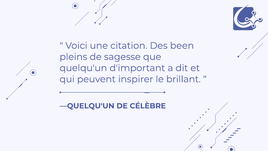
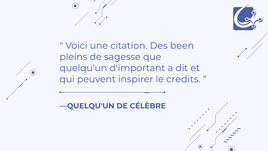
brillant: brillant -> credits (183, 79)
